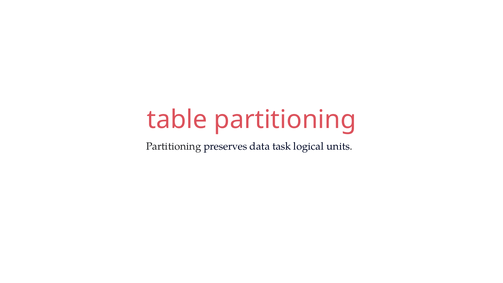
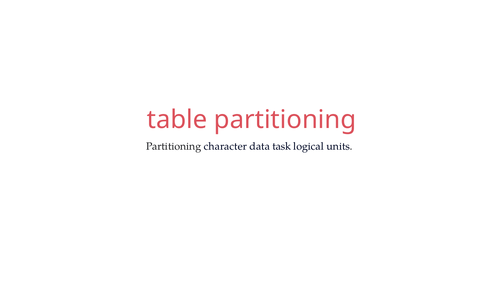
preserves: preserves -> character (225, 146)
